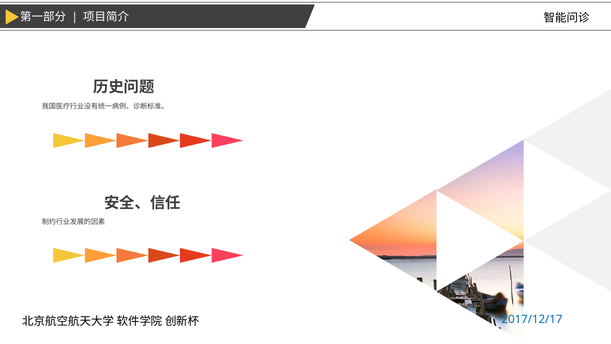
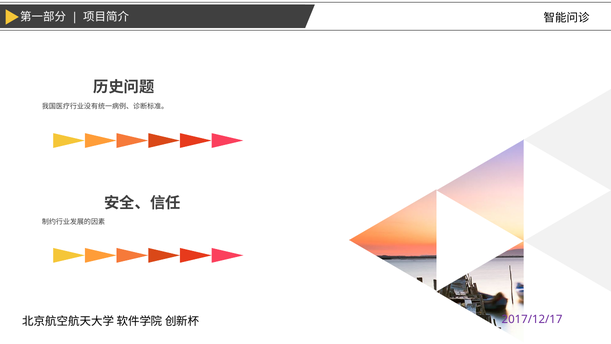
2017/12/17 colour: blue -> purple (532, 319)
